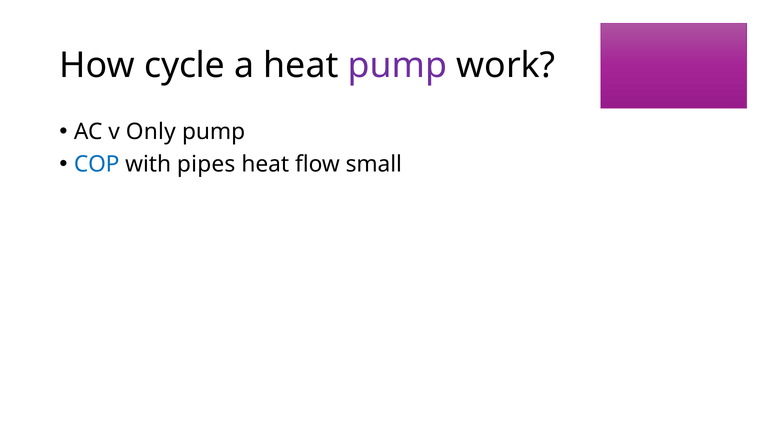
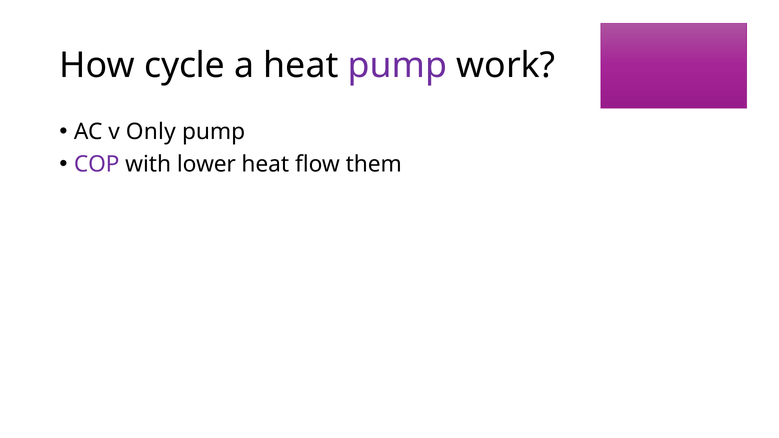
COP colour: blue -> purple (97, 164)
pipes: pipes -> lower (206, 164)
small: small -> them (374, 164)
